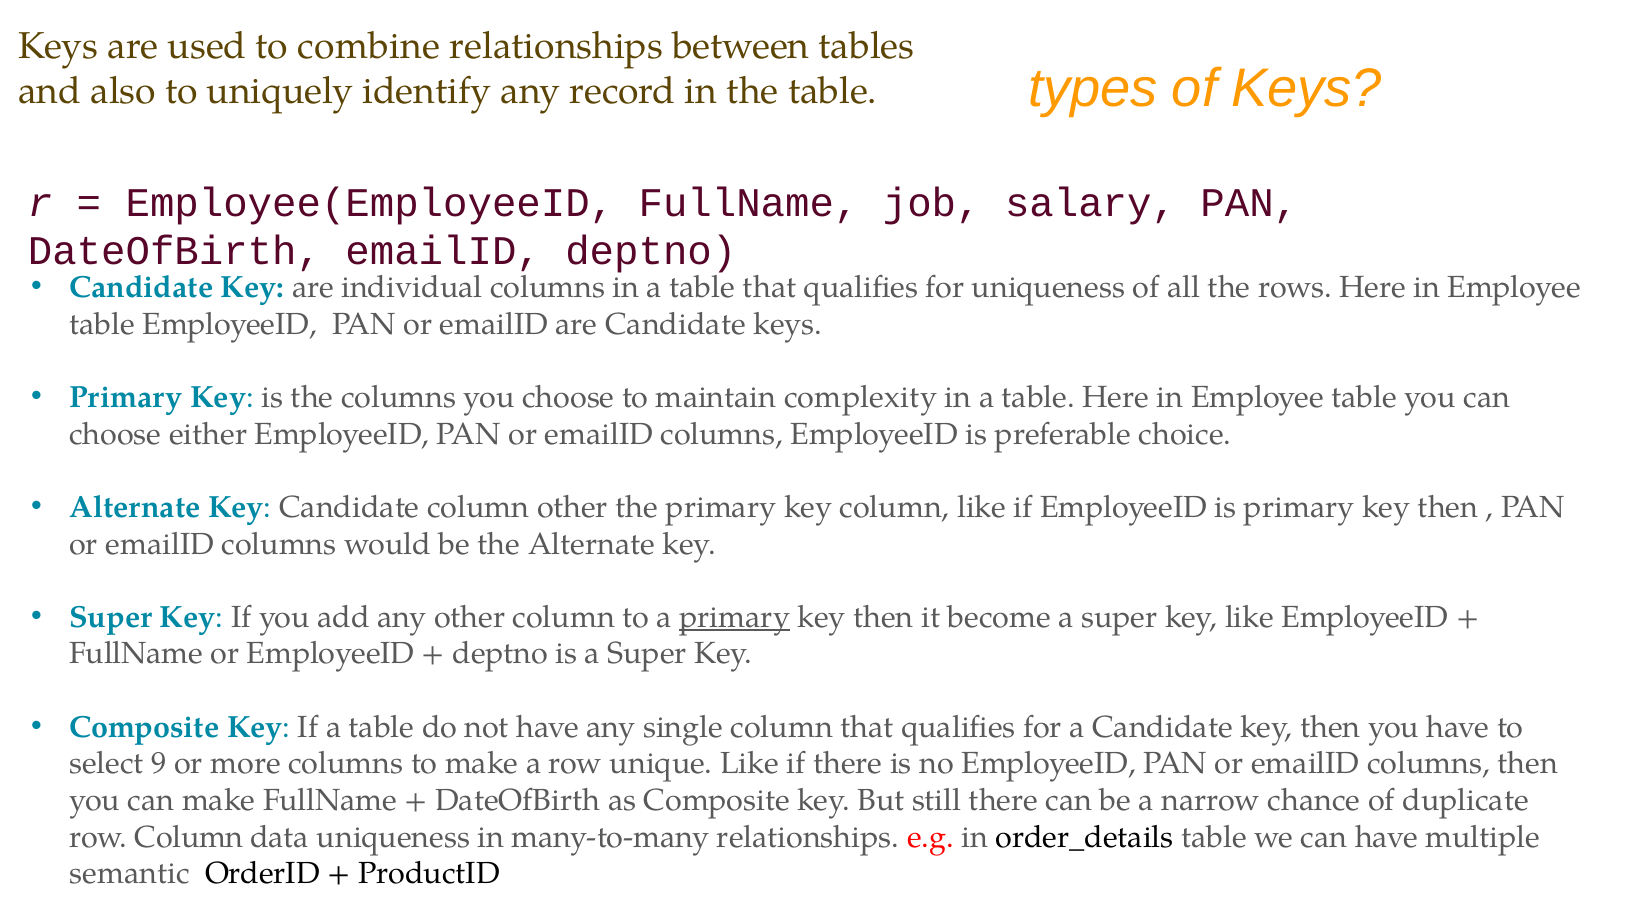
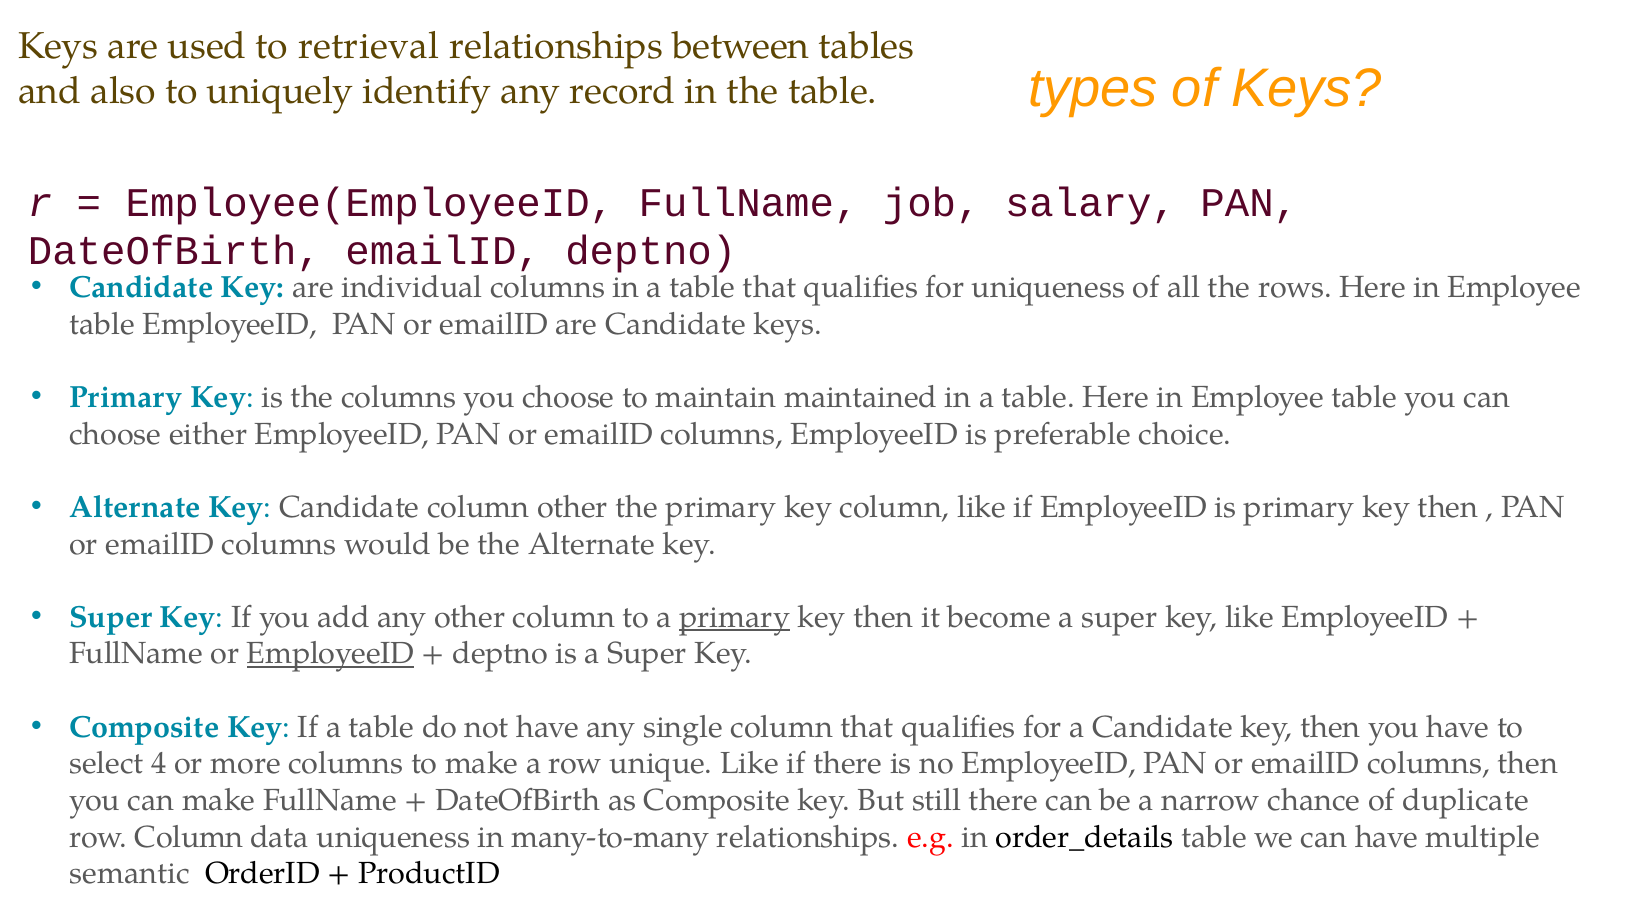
combine: combine -> retrieval (369, 47)
complexity: complexity -> maintained (861, 397)
EmployeeID underline: none -> present (331, 654)
9: 9 -> 4 (159, 764)
